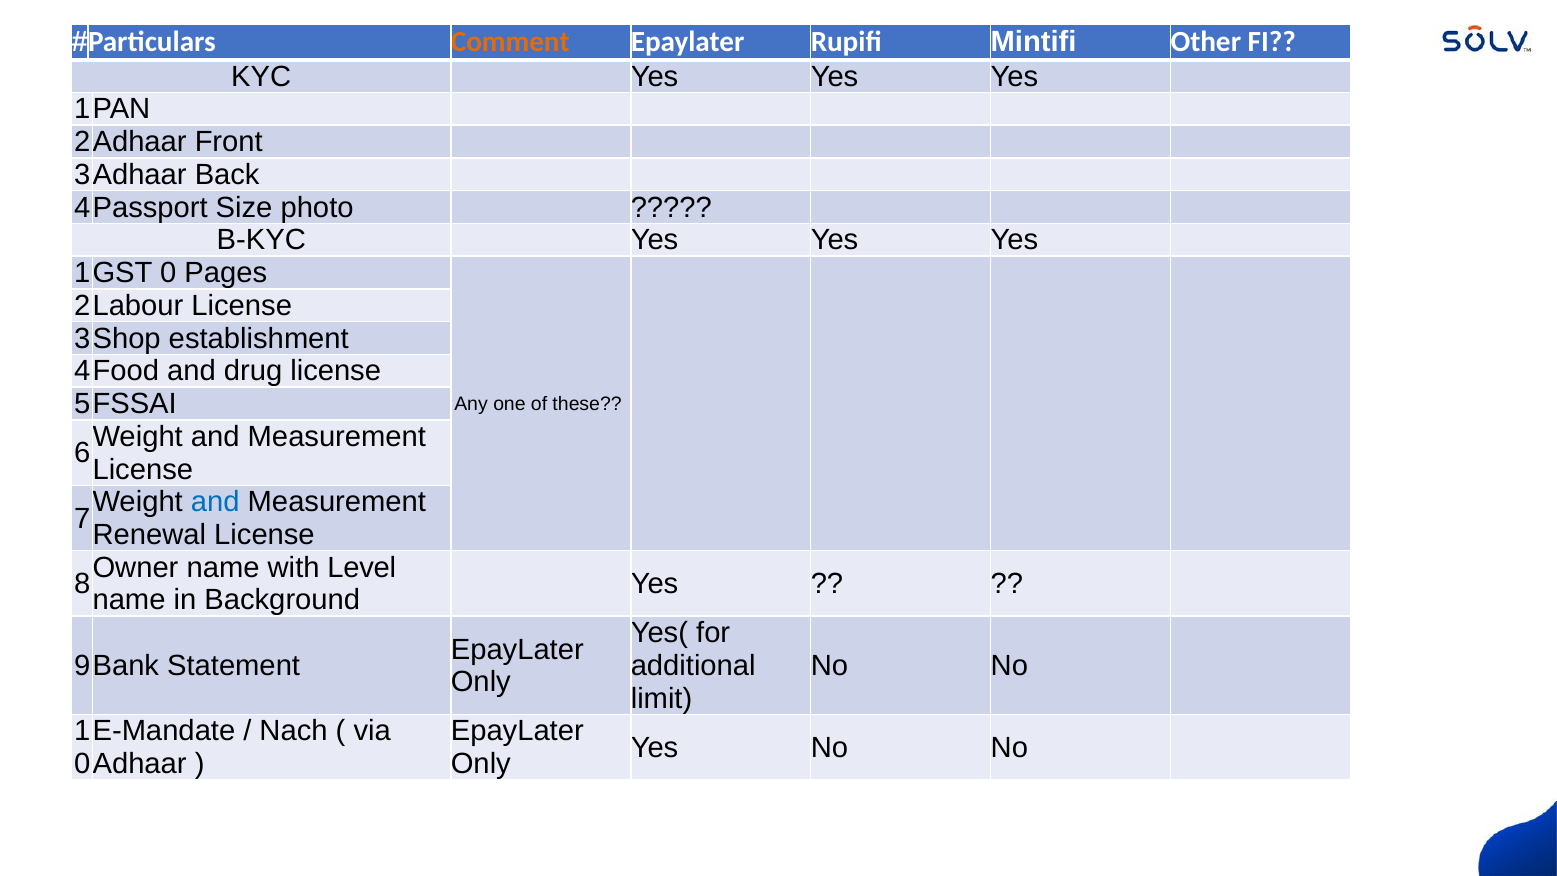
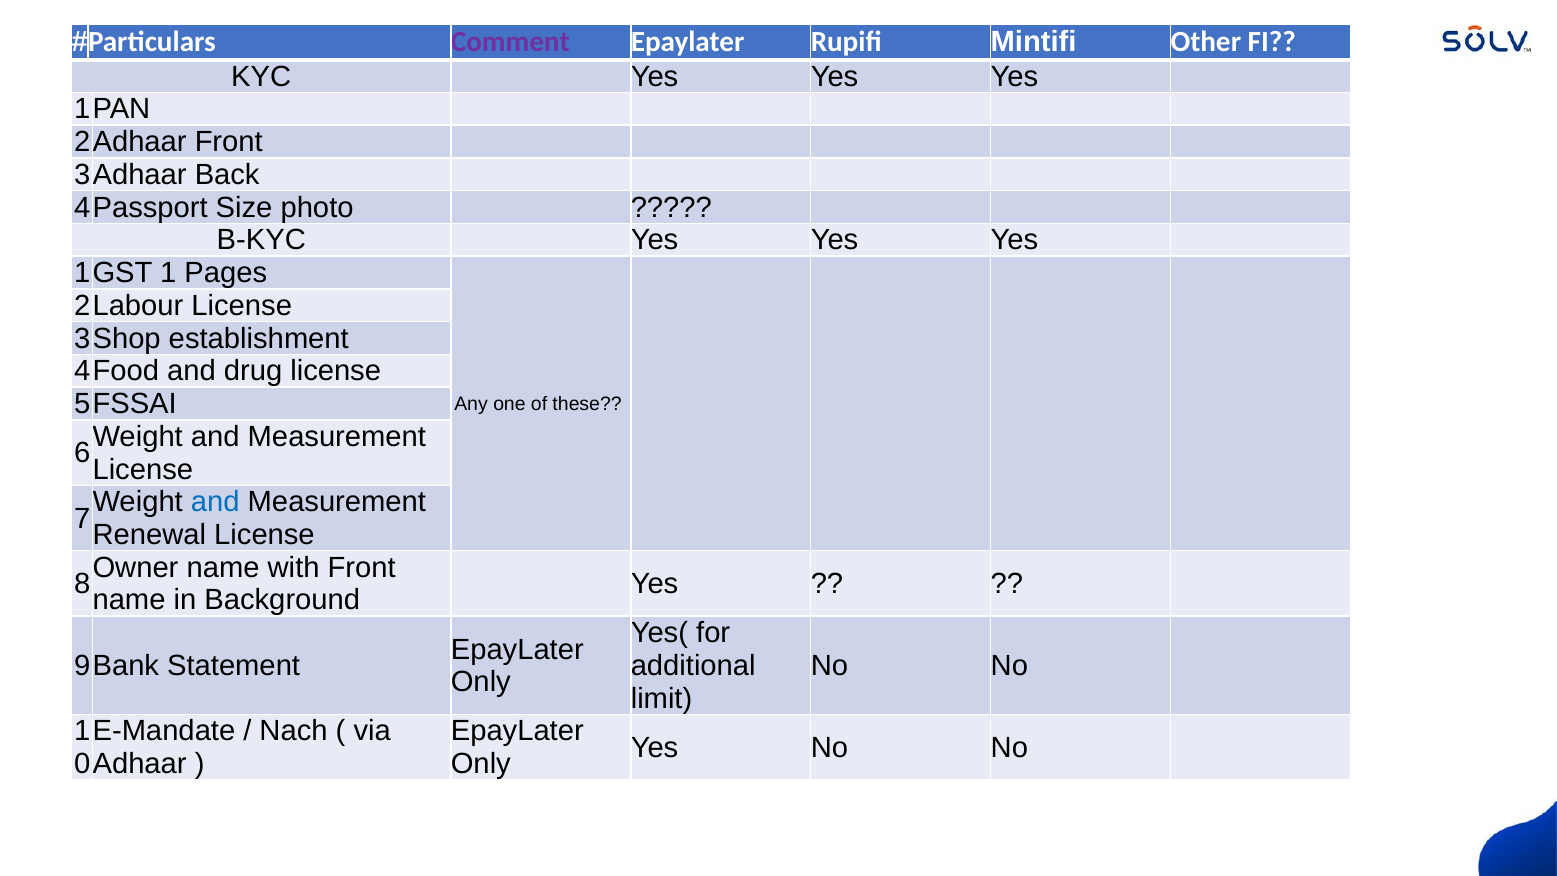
Comment colour: orange -> purple (510, 42)
0: 0 -> 1 (168, 273)
with Level: Level -> Front (362, 567)
